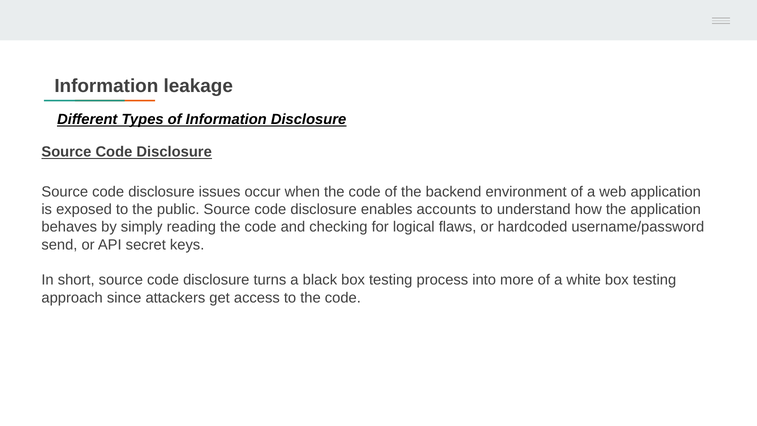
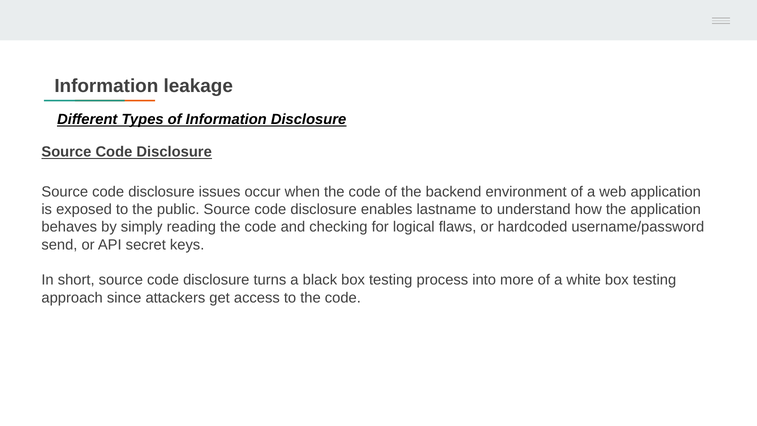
accounts: accounts -> lastname (446, 209)
